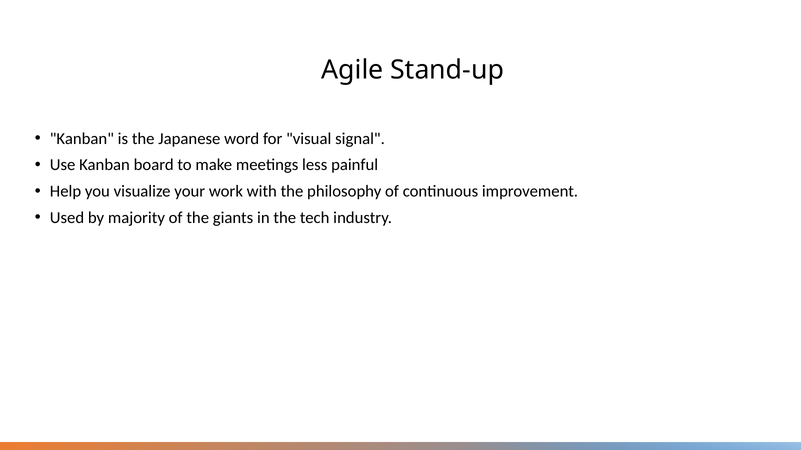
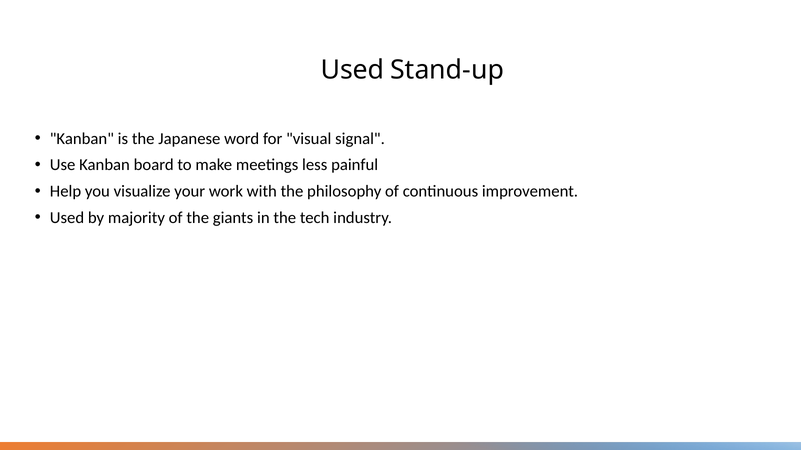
Agile: Agile -> Used (352, 70)
